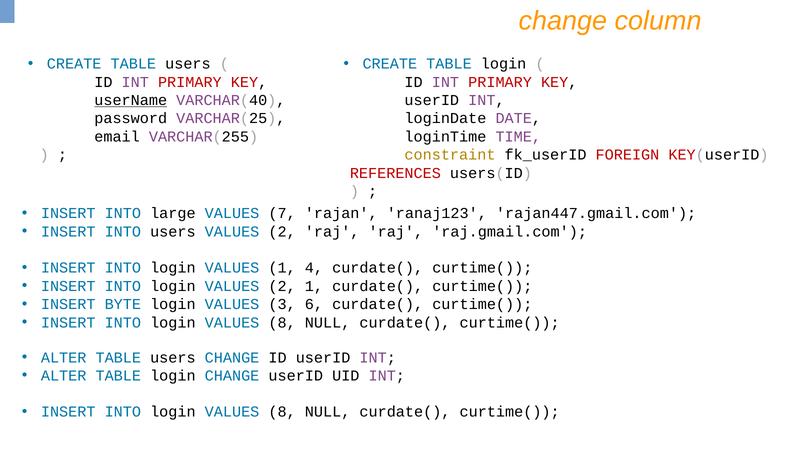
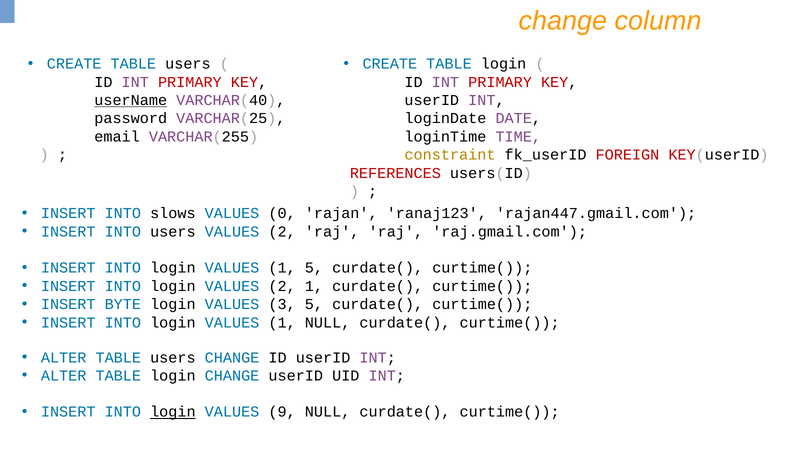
large: large -> slows (173, 213)
7: 7 -> 0 (282, 213)
1 4: 4 -> 5 (314, 268)
3 6: 6 -> 5 (314, 304)
8: 8 -> 1 (282, 323)
login underline: none -> present (173, 412)
8: 8 -> 9 (282, 412)
